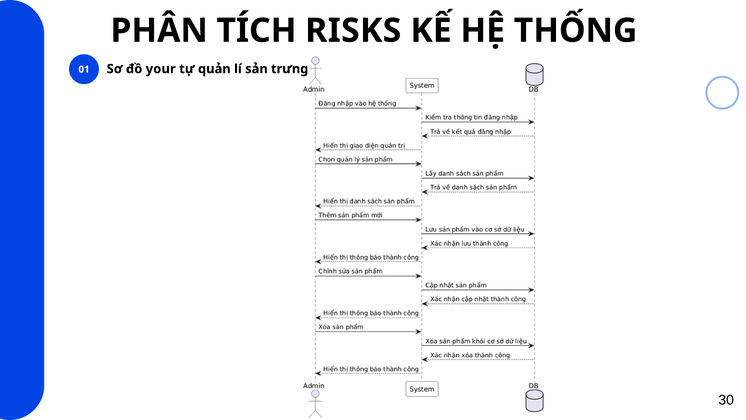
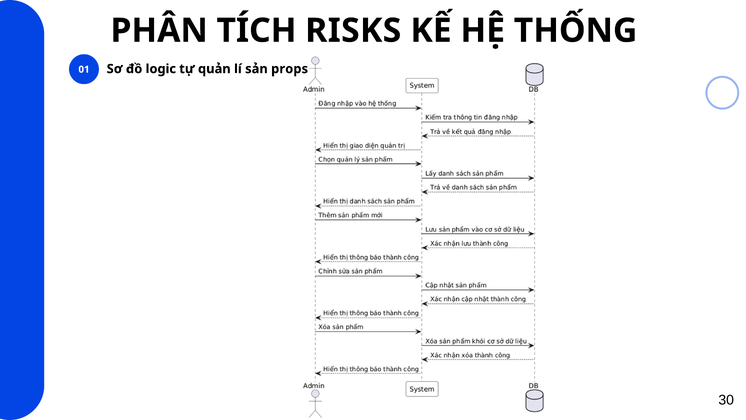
your: your -> logic (161, 69)
trưng: trưng -> props (290, 69)
